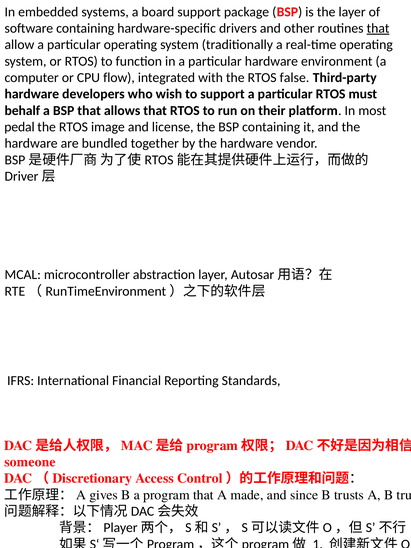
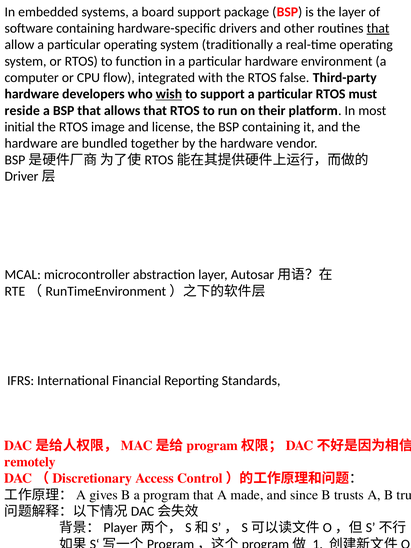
wish underline: none -> present (169, 94)
behalf: behalf -> reside (22, 110)
pedal: pedal -> initial (19, 127)
someone: someone -> remotely (30, 462)
